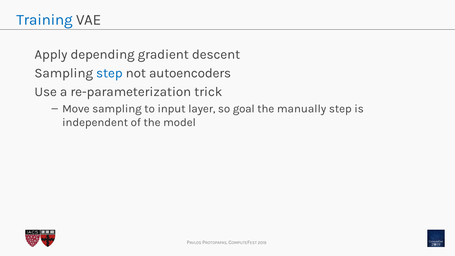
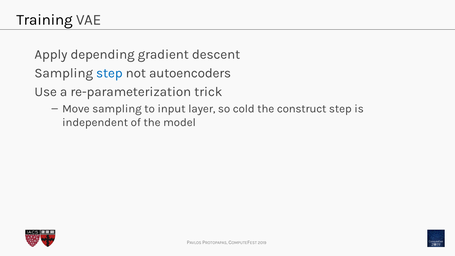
Training colour: blue -> black (45, 20)
goal: goal -> cold (244, 109)
manually: manually -> construct (302, 109)
